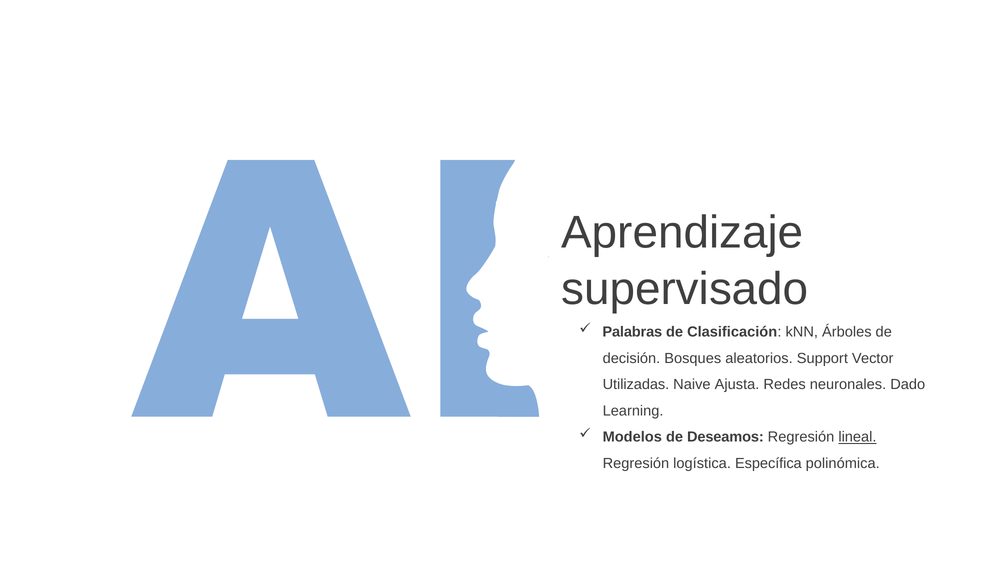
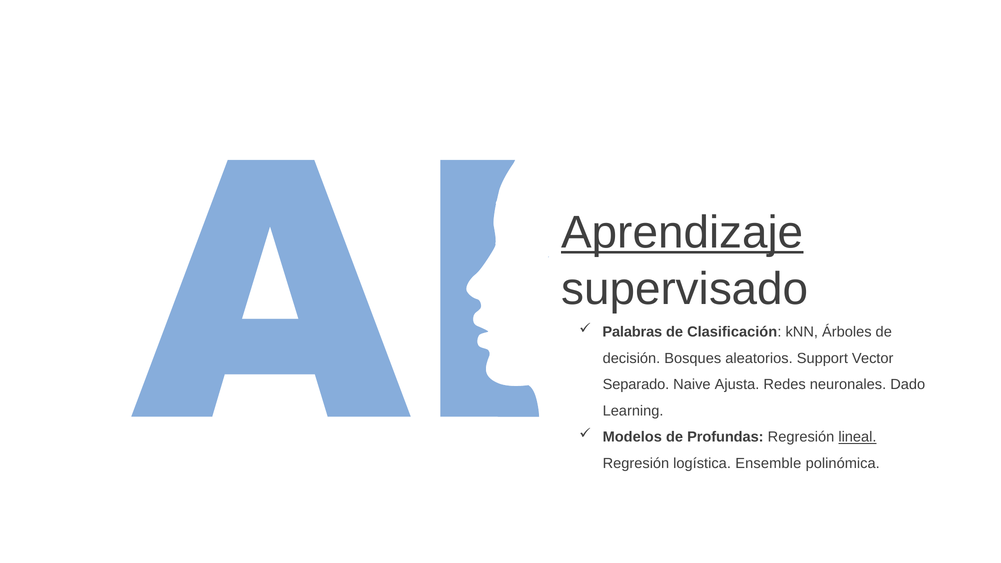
Aprendizaje underline: none -> present (682, 233)
Utilizadas: Utilizadas -> Separado (636, 385)
Deseamos: Deseamos -> Profundas (725, 437)
Específica: Específica -> Ensemble (768, 463)
